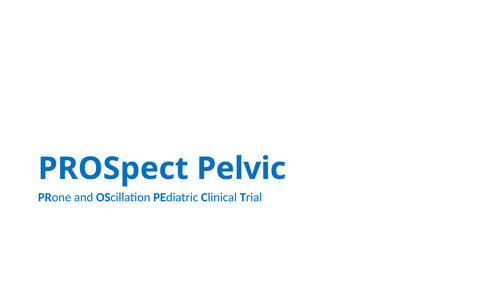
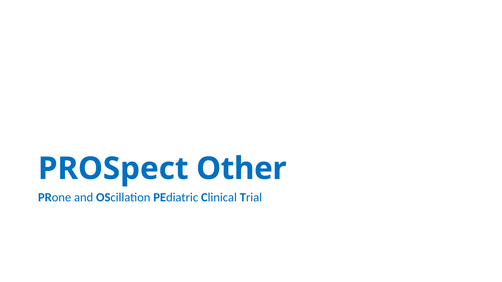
Pelvic: Pelvic -> Other (241, 169)
